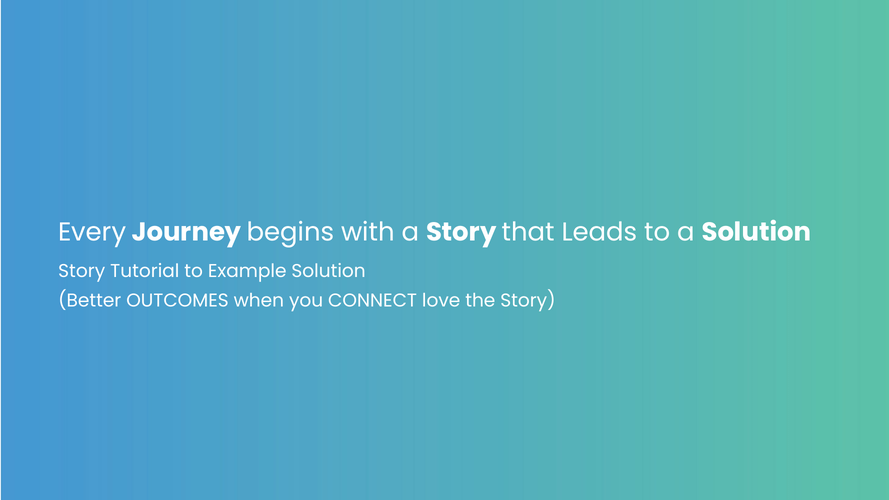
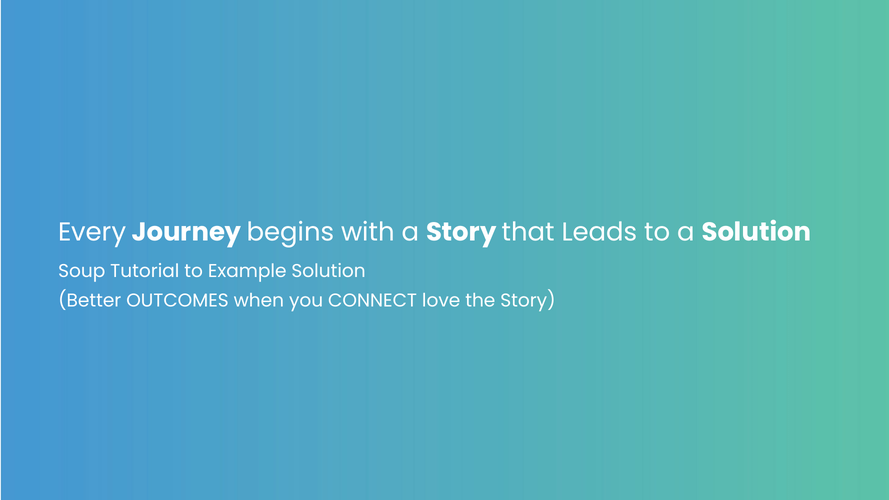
Story: Story -> Soup (82, 271)
